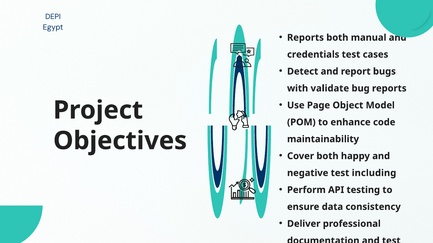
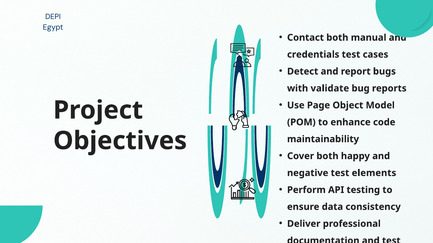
Reports: Reports -> Contact (305, 38)
including: including -> elements (374, 173)
